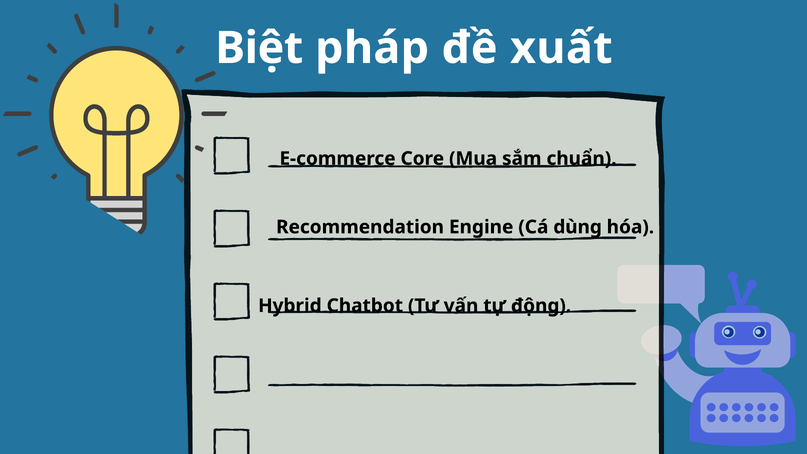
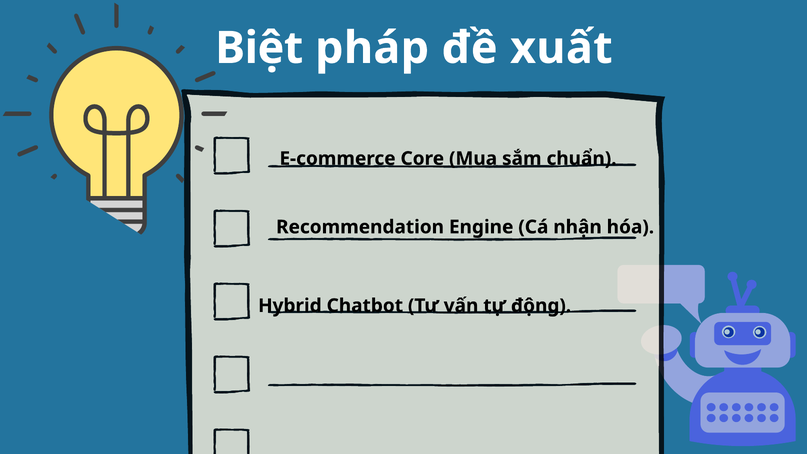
dùng: dùng -> nhận (578, 227)
